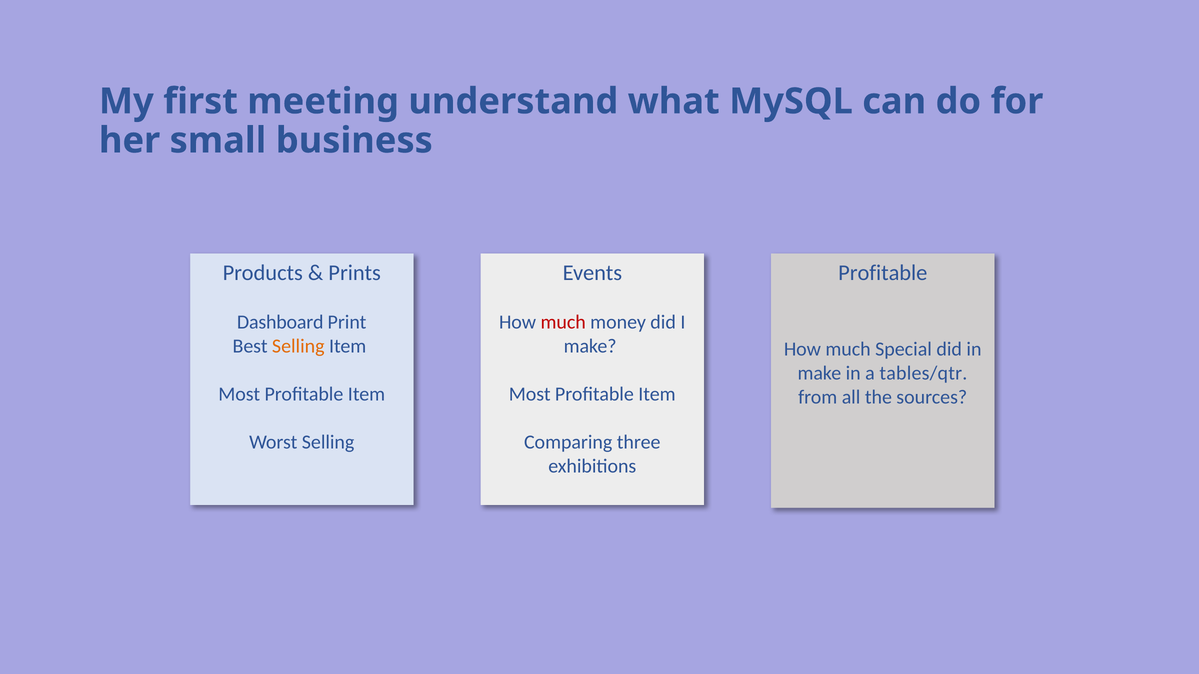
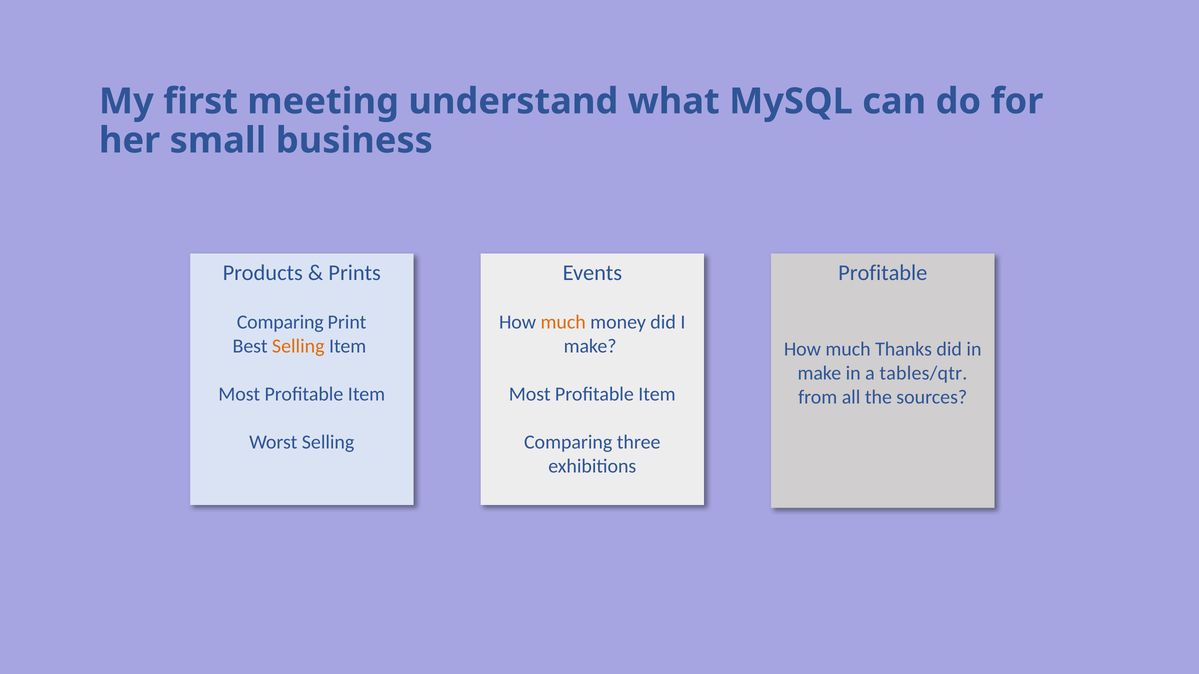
Dashboard: Dashboard -> Comparing (280, 322)
much colour: red -> orange (563, 322)
Special: Special -> Thanks (904, 349)
